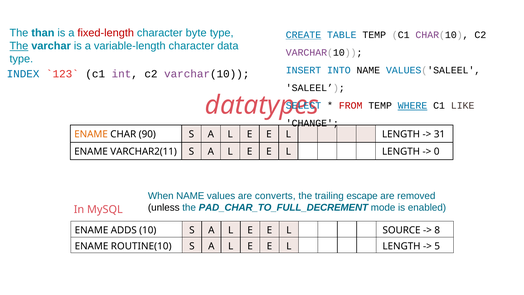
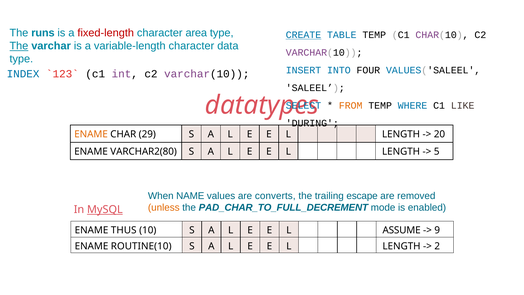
than: than -> runs (43, 33)
byte: byte -> area (196, 33)
INTO NAME: NAME -> FOUR (368, 70)
FROM colour: red -> orange (351, 106)
WHERE underline: present -> none (413, 106)
CHANGE: CHANGE -> DURING (312, 123)
90: 90 -> 29 (147, 134)
31: 31 -> 20 (439, 134)
VARCHAR2(11: VARCHAR2(11 -> VARCHAR2(80 (144, 151)
0: 0 -> 5 (437, 151)
unless colour: black -> orange (164, 207)
MySQL underline: none -> present (105, 209)
ADDS: ADDS -> THUS (124, 230)
SOURCE: SOURCE -> ASSUME (402, 230)
8: 8 -> 9 (437, 230)
5: 5 -> 2 (437, 246)
